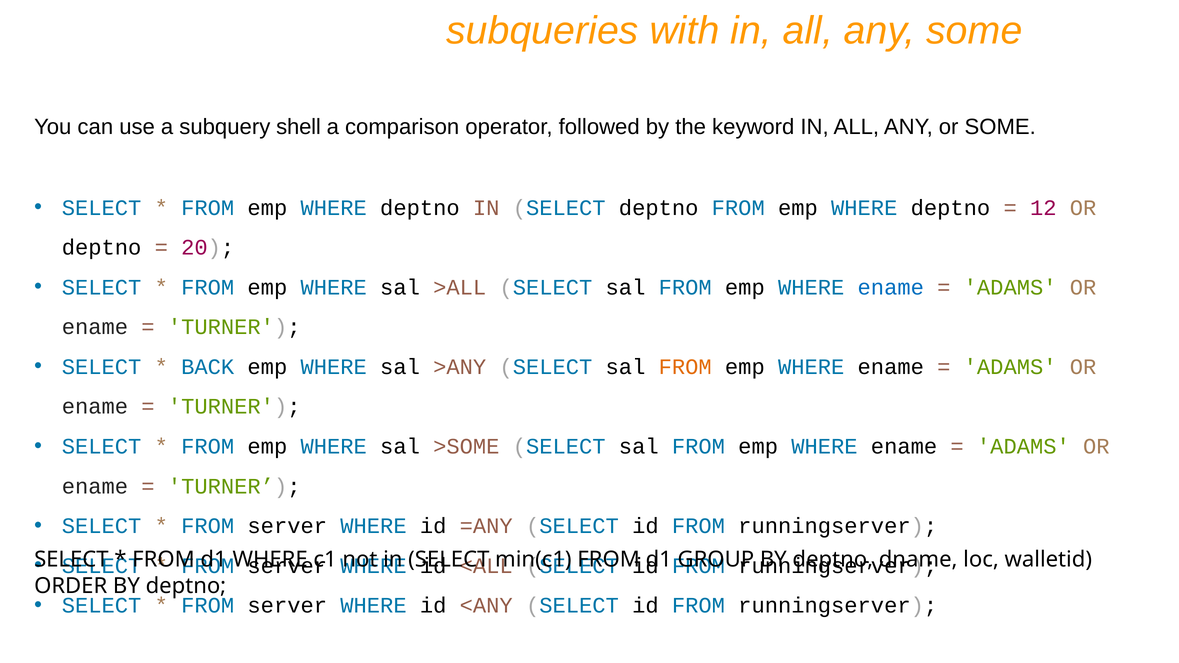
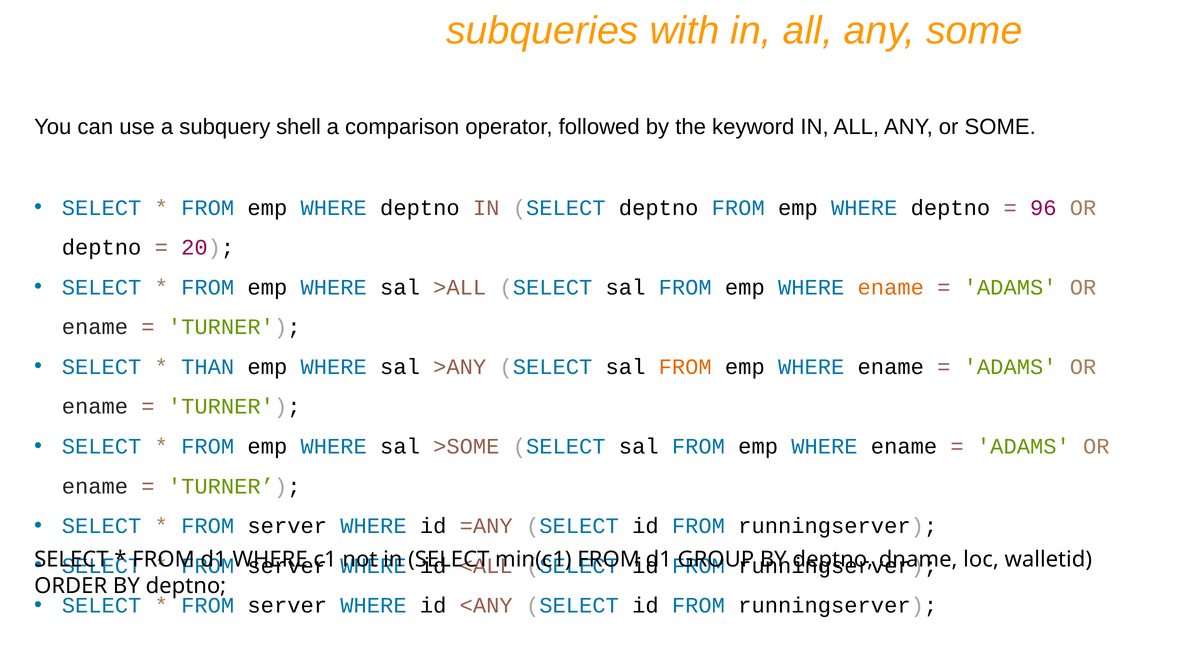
12: 12 -> 96 (1043, 208)
ename colour: blue -> orange (891, 287)
BACK: BACK -> THAN (208, 367)
